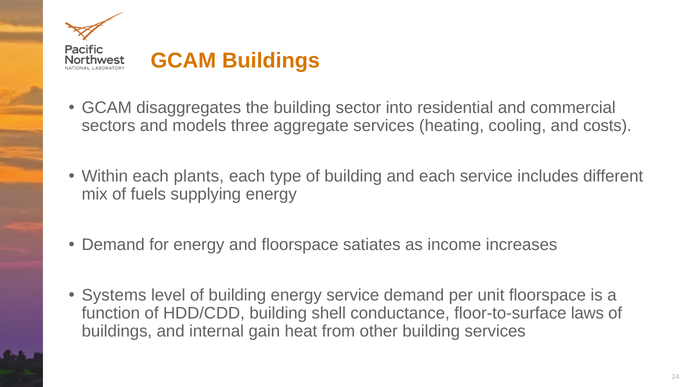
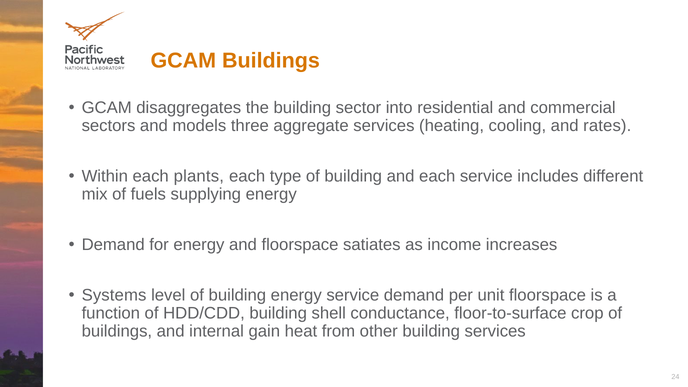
costs: costs -> rates (607, 126)
laws: laws -> crop (587, 313)
